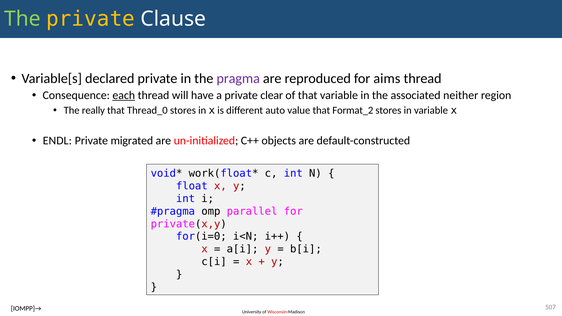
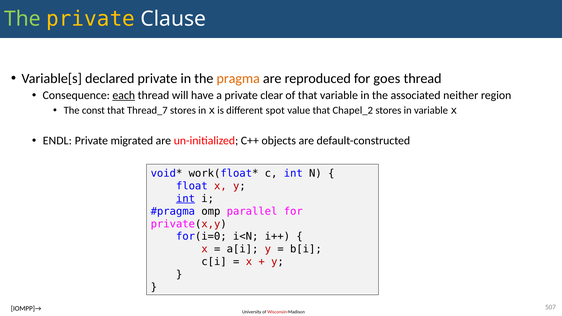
pragma colour: purple -> orange (238, 79)
aims: aims -> goes (387, 79)
really: really -> const (93, 110)
Thread_0: Thread_0 -> Thread_7 (147, 110)
auto: auto -> spot (275, 110)
Format_2: Format_2 -> Chapel_2 (353, 110)
int underline: none -> present (186, 199)
